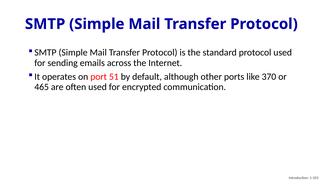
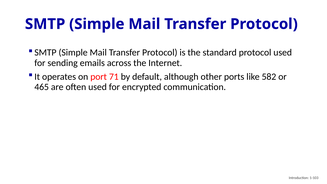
51: 51 -> 71 (114, 77)
370: 370 -> 582 (269, 77)
